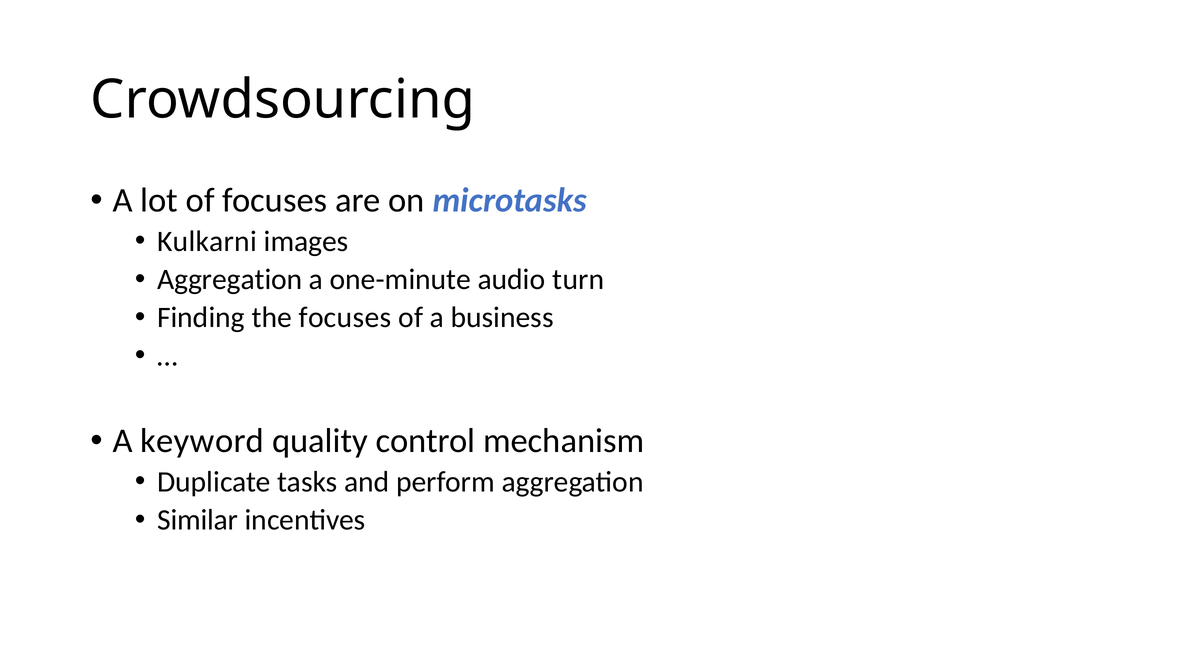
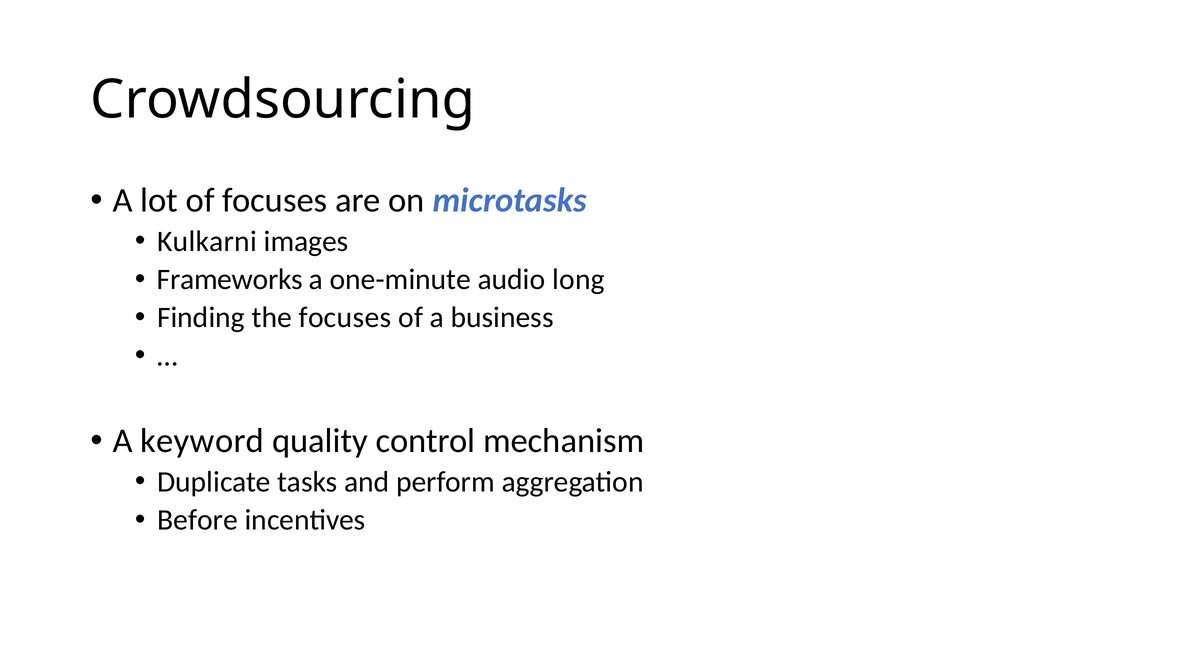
Aggregation: Aggregation -> Frameworks (230, 280)
turn: turn -> long (578, 280)
Similar: Similar -> Before (198, 520)
